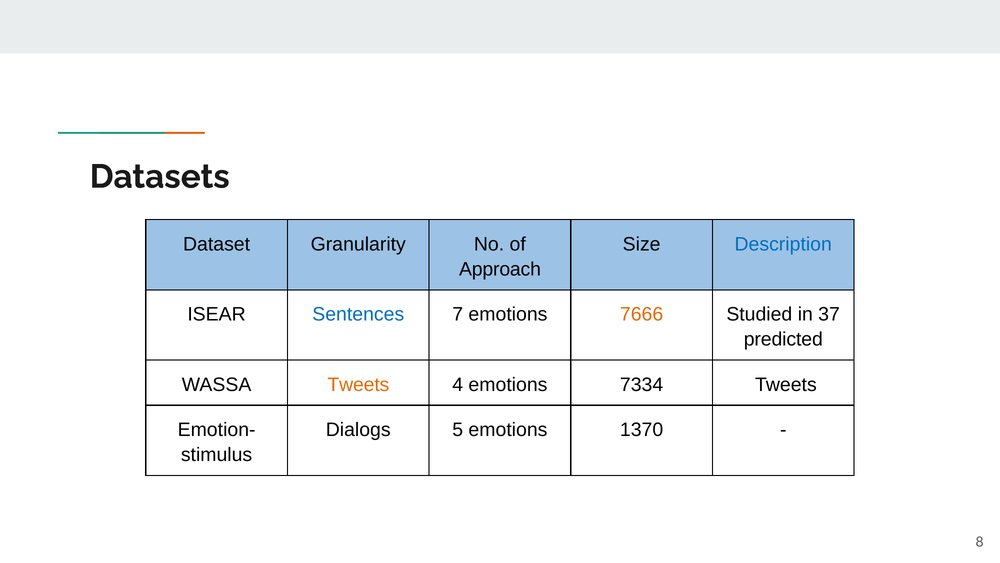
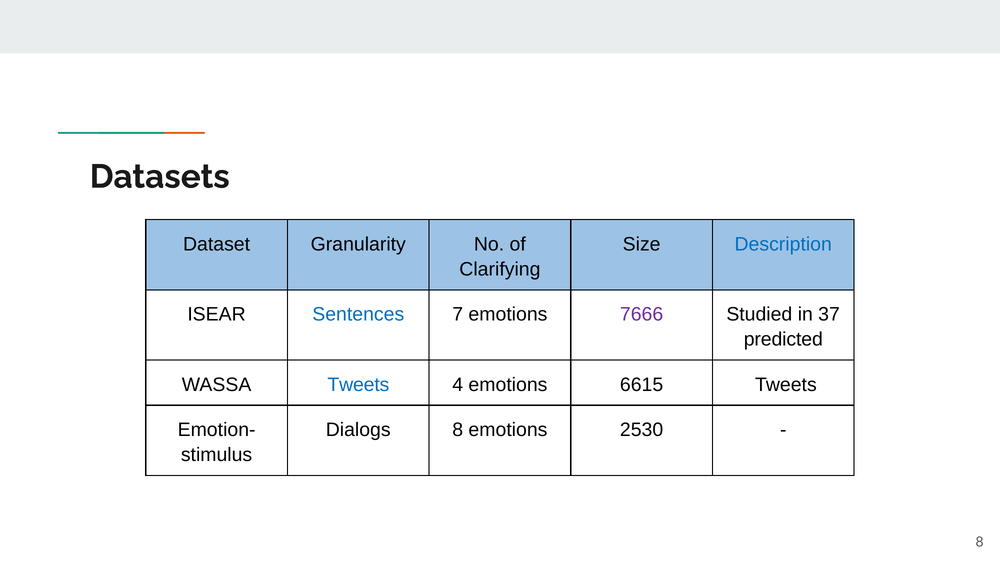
Approach: Approach -> Clarifying (500, 269)
7666 colour: orange -> purple (642, 314)
Tweets colour: orange -> blue (358, 384)
7334: 7334 -> 6615 (642, 384)
Dialogs 5: 5 -> 8 (458, 429)
1370: 1370 -> 2530 (642, 429)
